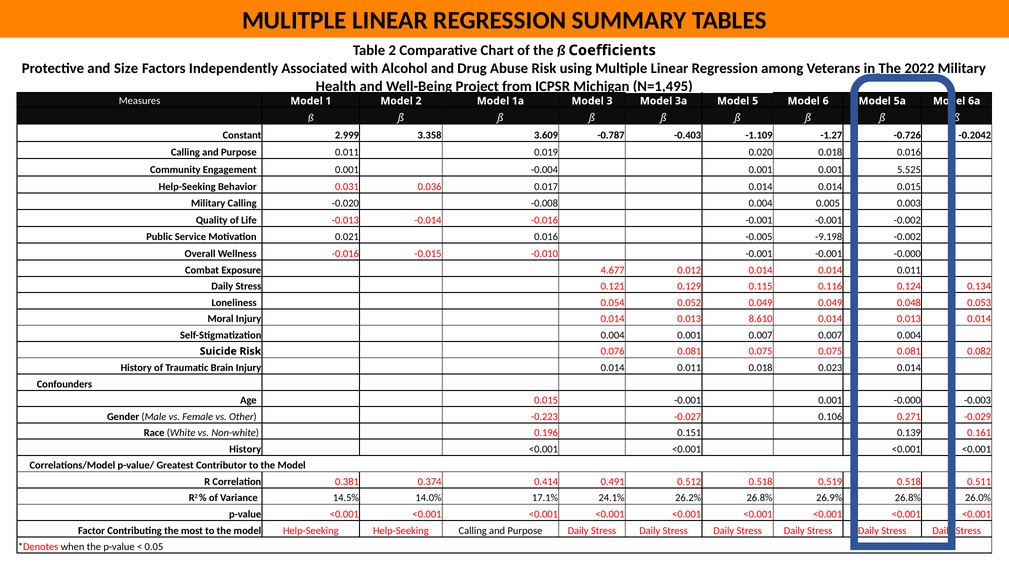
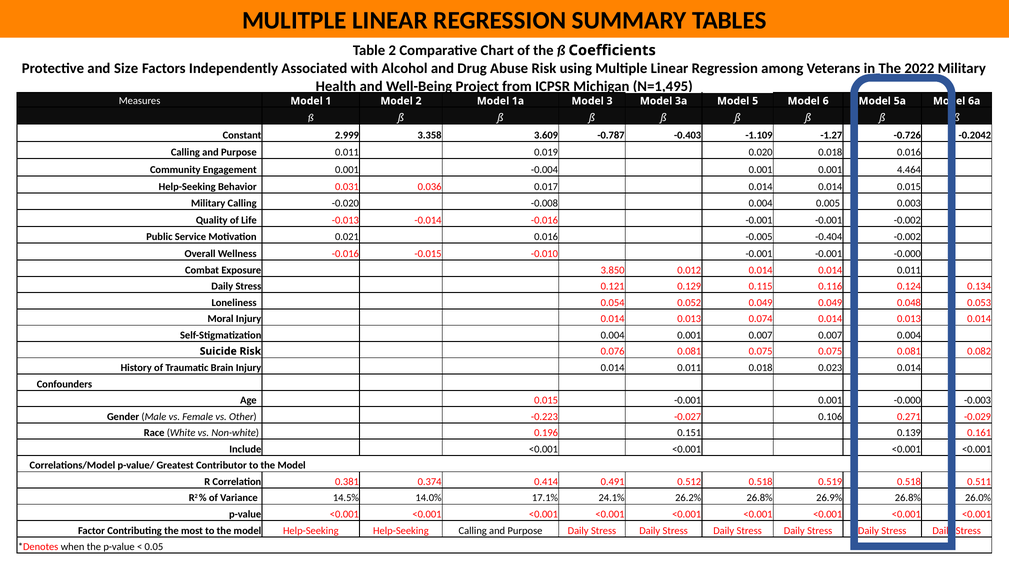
5.525: 5.525 -> 4.464 (909, 170)
-9.198: -9.198 -> -0.404 (829, 237)
4.677: 4.677 -> 3.850 (613, 270)
8.610: 8.610 -> 0.074 (761, 319)
History: History -> Include (245, 450)
